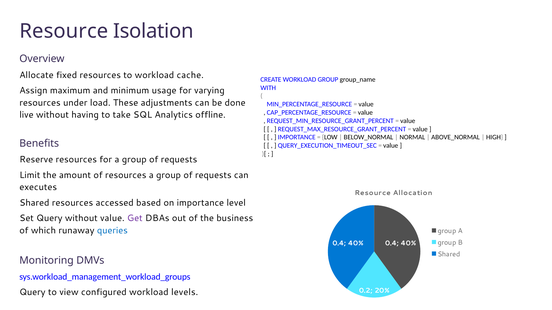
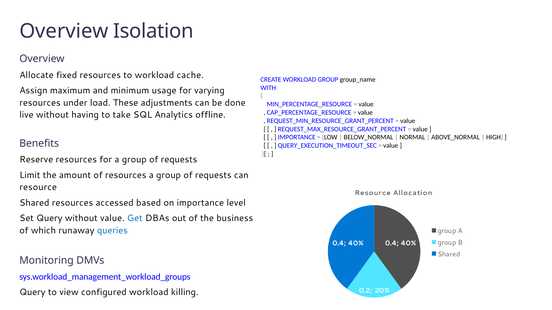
Resource: Resource -> Overview (64, 31)
executes: executes -> resource (38, 187)
Get colour: purple -> blue (135, 219)
levels: levels -> killing (185, 293)
